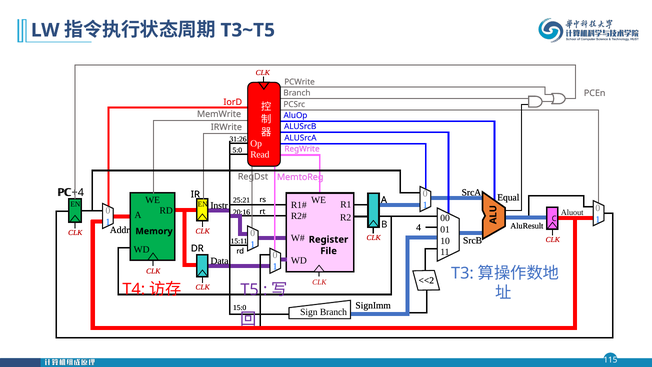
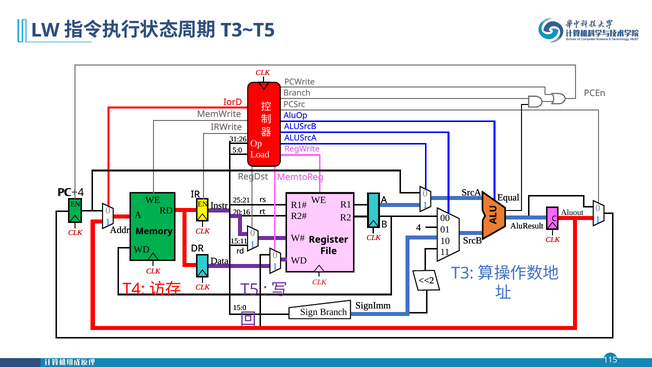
Read: Read -> Load (260, 154)
